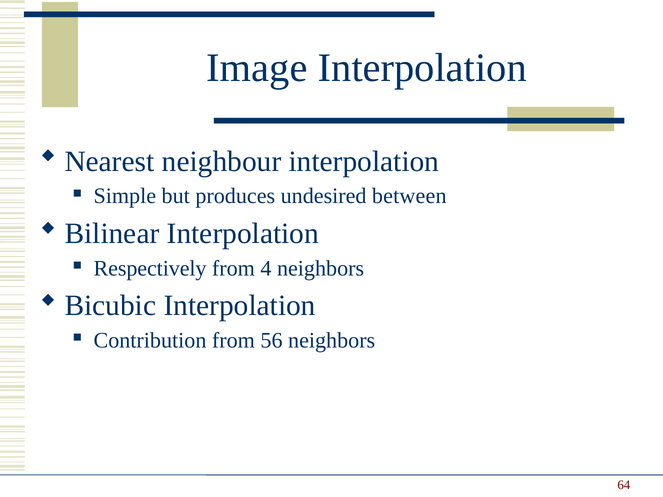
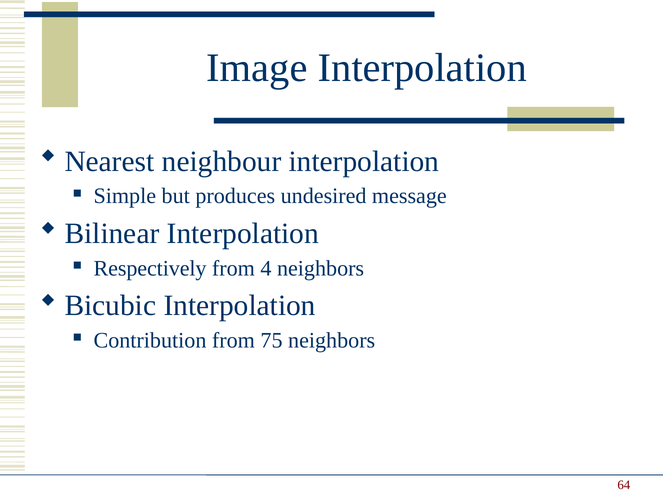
between: between -> message (409, 196)
56: 56 -> 75 (272, 341)
